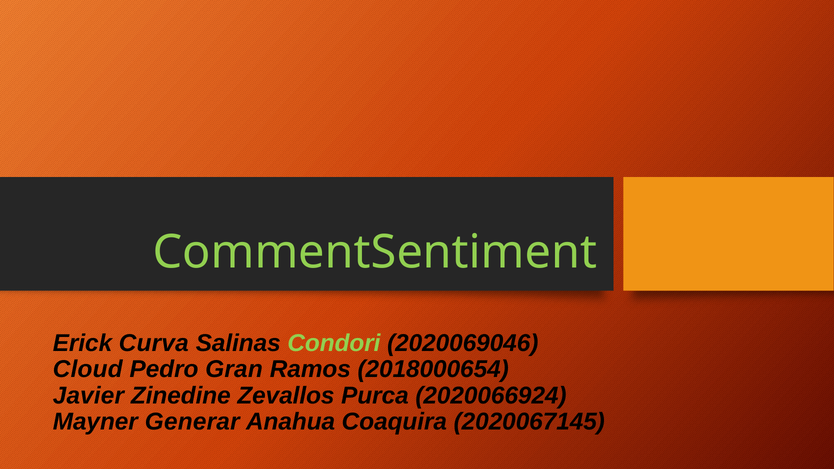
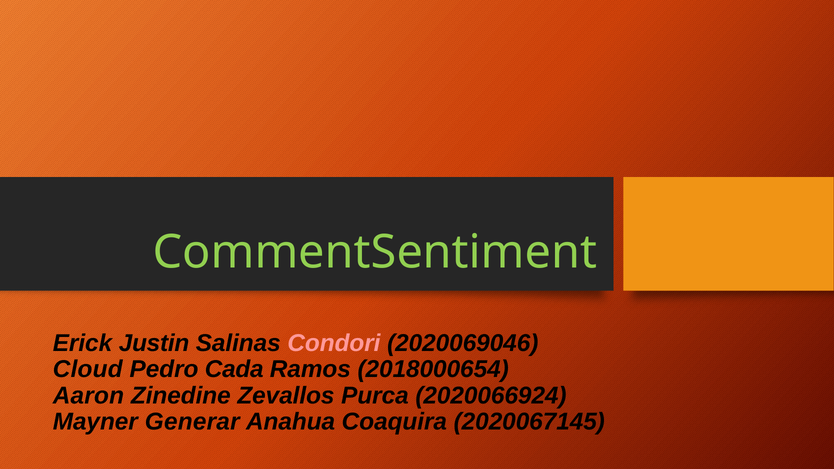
Curva: Curva -> Justin (154, 343)
Condori colour: light green -> pink (334, 343)
Gran: Gran -> Cada (234, 369)
Javier: Javier -> Aaron (88, 396)
